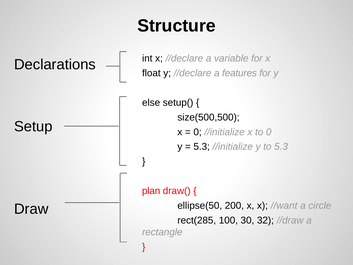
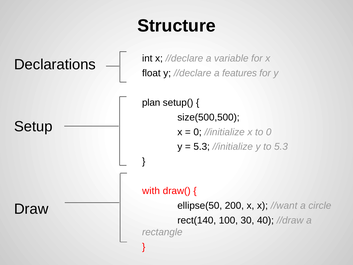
else: else -> plan (151, 102)
plan: plan -> with (151, 191)
rect(285: rect(285 -> rect(140 (197, 220)
32: 32 -> 40 (265, 220)
